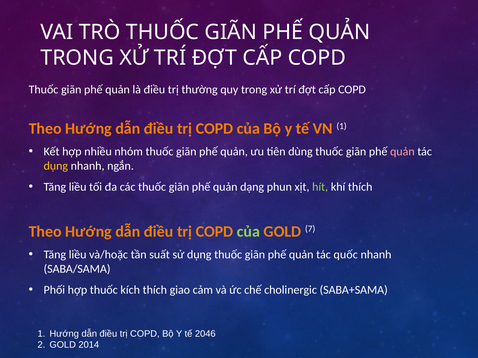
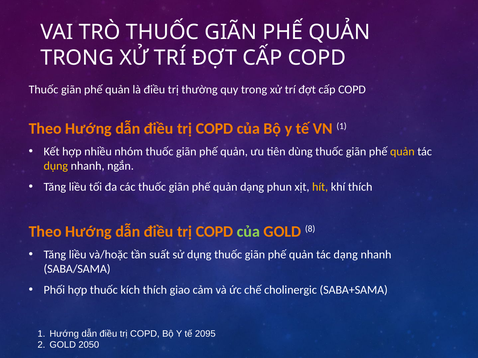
quản colour: pink -> yellow (402, 152)
hít colour: light green -> yellow (320, 187)
7: 7 -> 8 (310, 229)
tác quốc: quốc -> dạng (346, 255)
2046: 2046 -> 2095 (205, 334)
2014: 2014 -> 2050 (89, 345)
